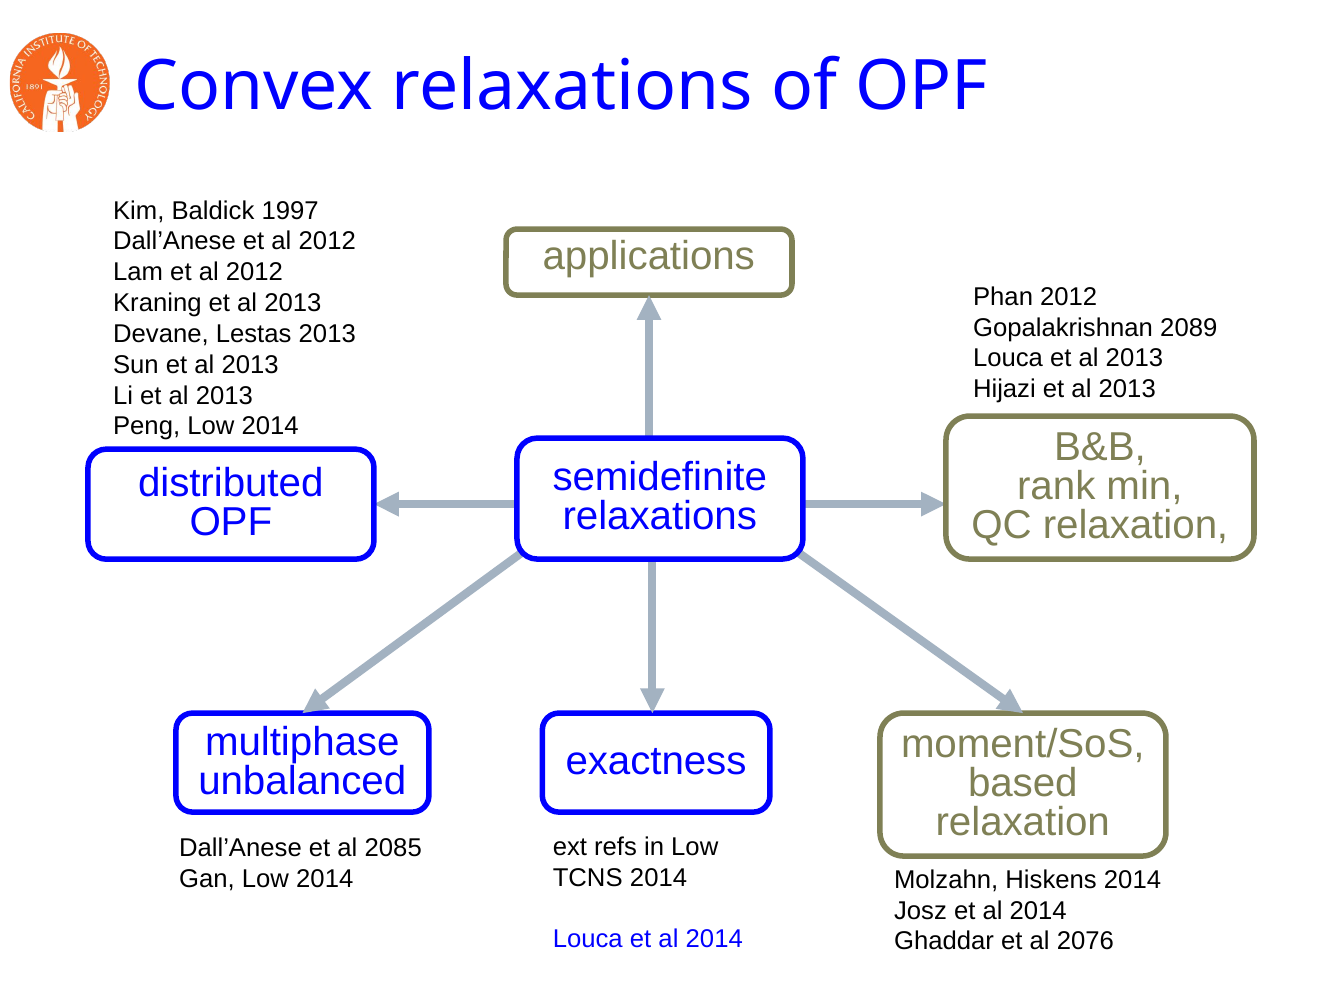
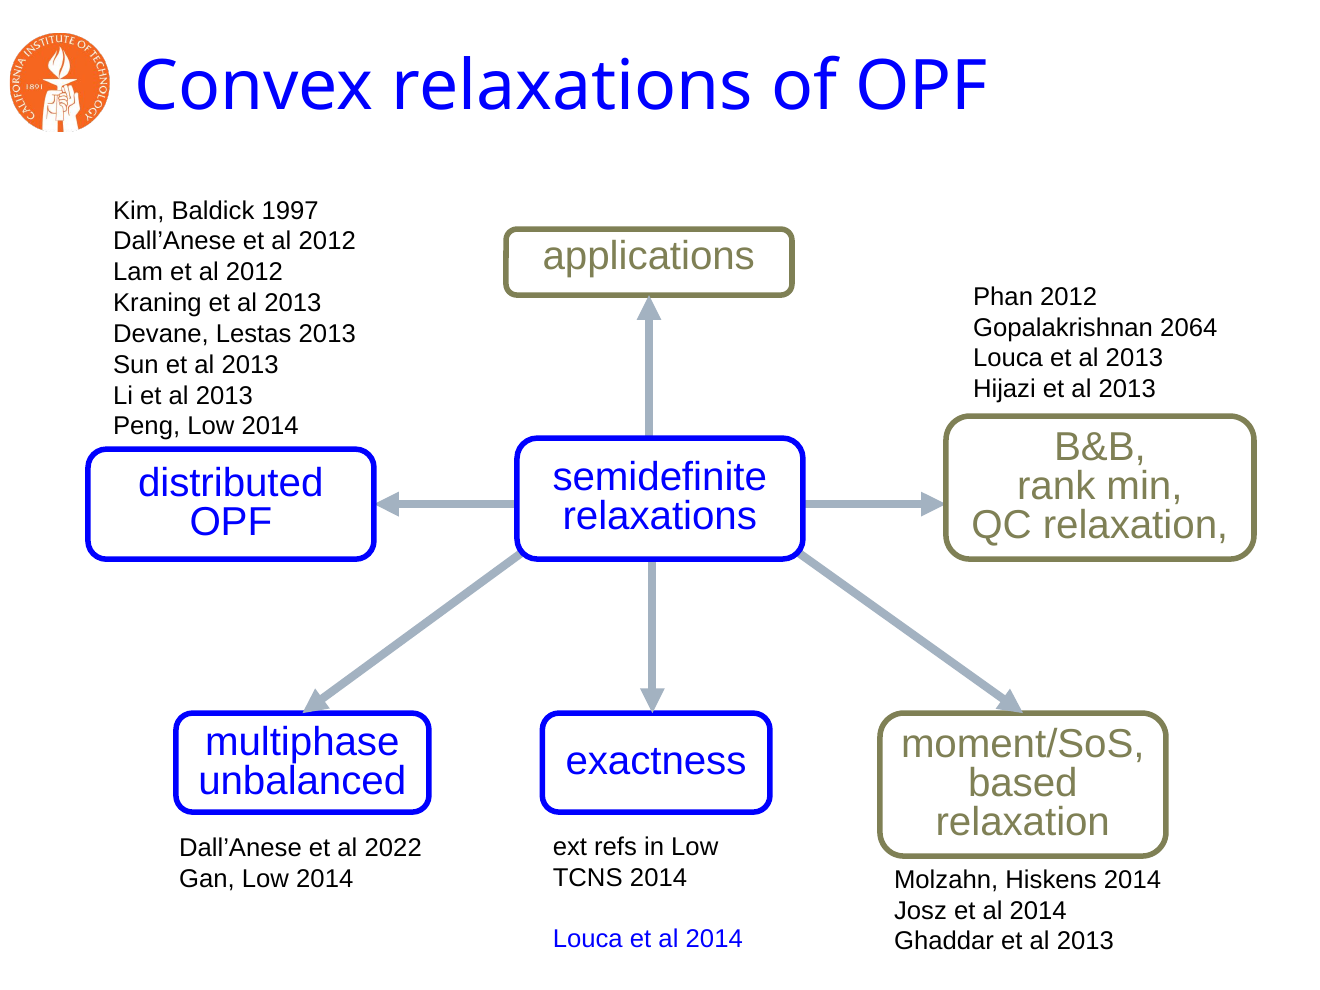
2089: 2089 -> 2064 (1189, 328)
2085: 2085 -> 2022 (393, 848)
Ghaddar et al 2076: 2076 -> 2013 (1085, 941)
